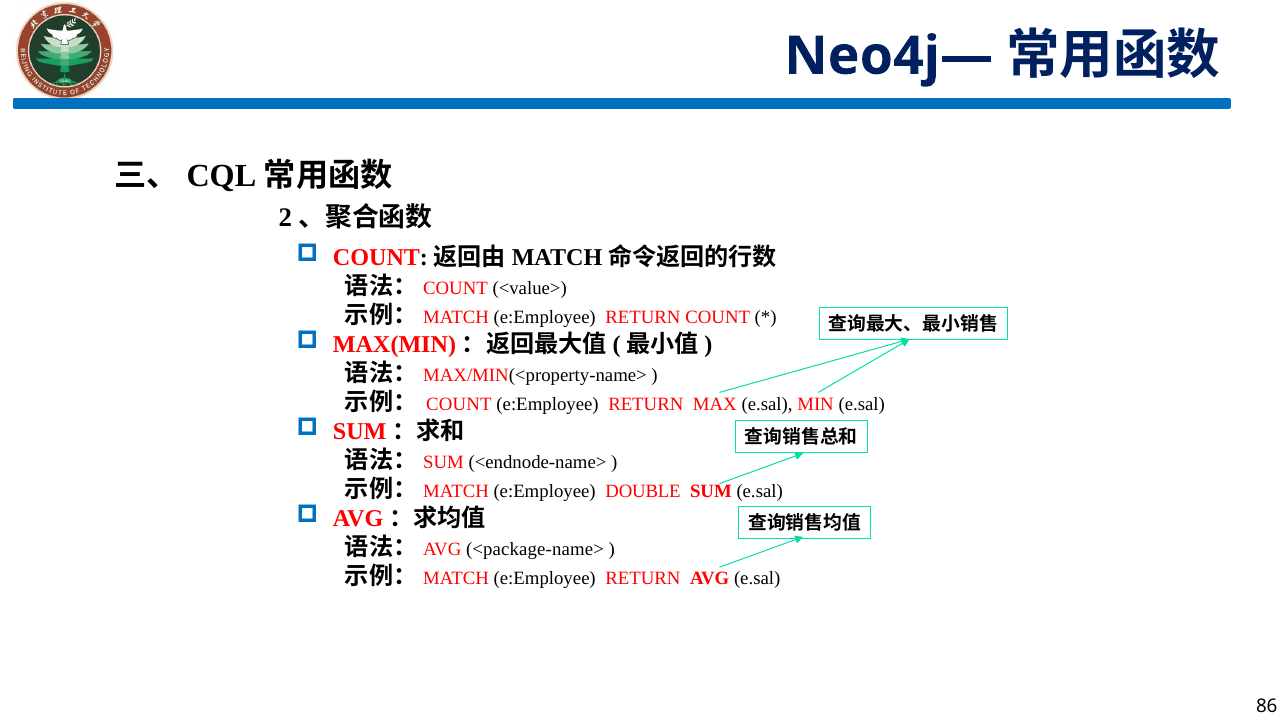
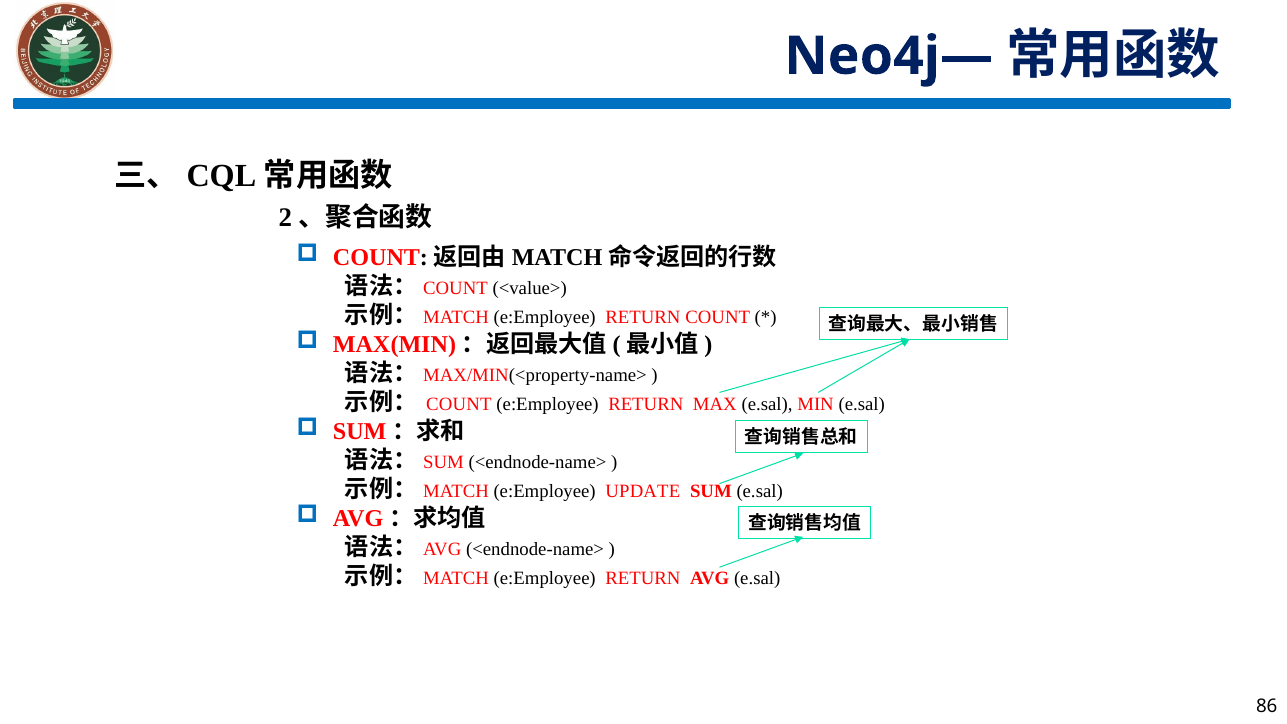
DOUBLE: DOUBLE -> UPDATE (643, 491)
<package-name>: <package-name> -> <endnode-name> (535, 549)
